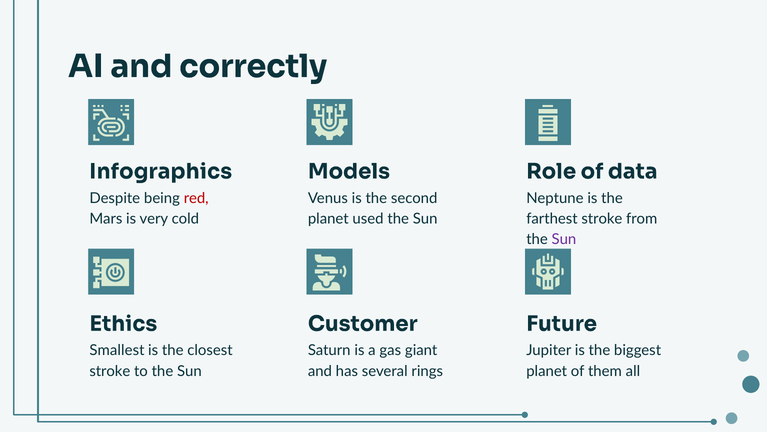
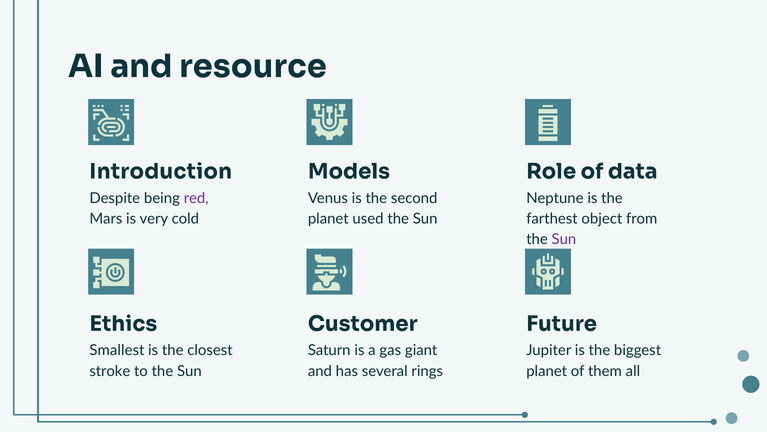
correctly: correctly -> resource (253, 66)
Infographics: Infographics -> Introduction (161, 171)
red colour: red -> purple (196, 198)
farthest stroke: stroke -> object (602, 218)
